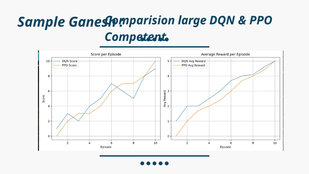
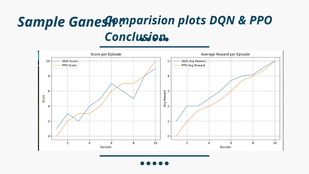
large: large -> plots (192, 20)
Competent: Competent -> Conclusion (135, 37)
